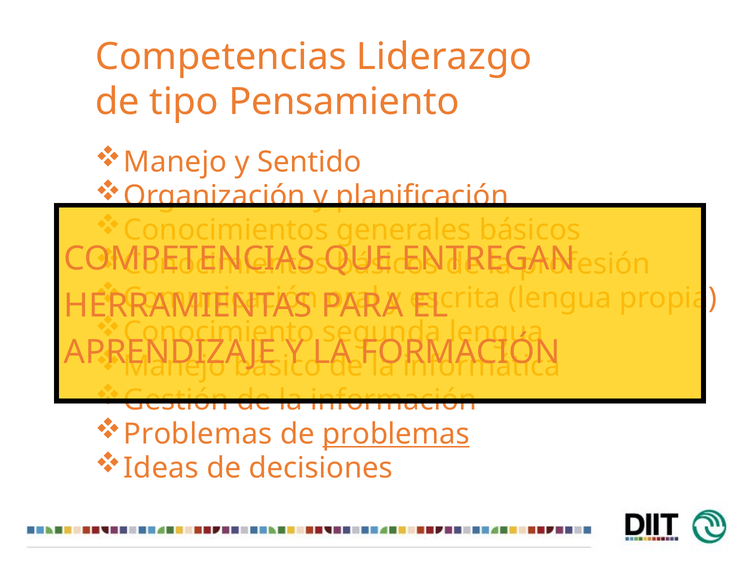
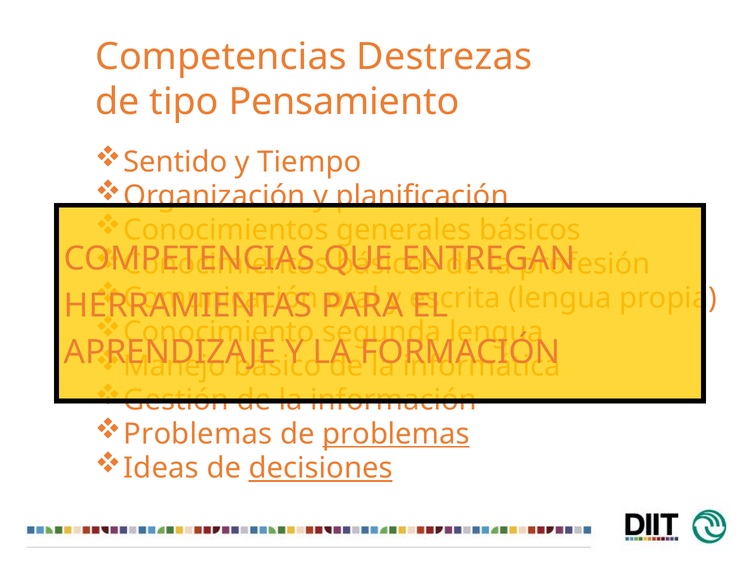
Liderazgo: Liderazgo -> Destrezas (444, 57)
Manejo: Manejo -> Sentido (175, 162)
Sentido: Sentido -> Tiempo (309, 162)
decisiones underline: none -> present (321, 469)
